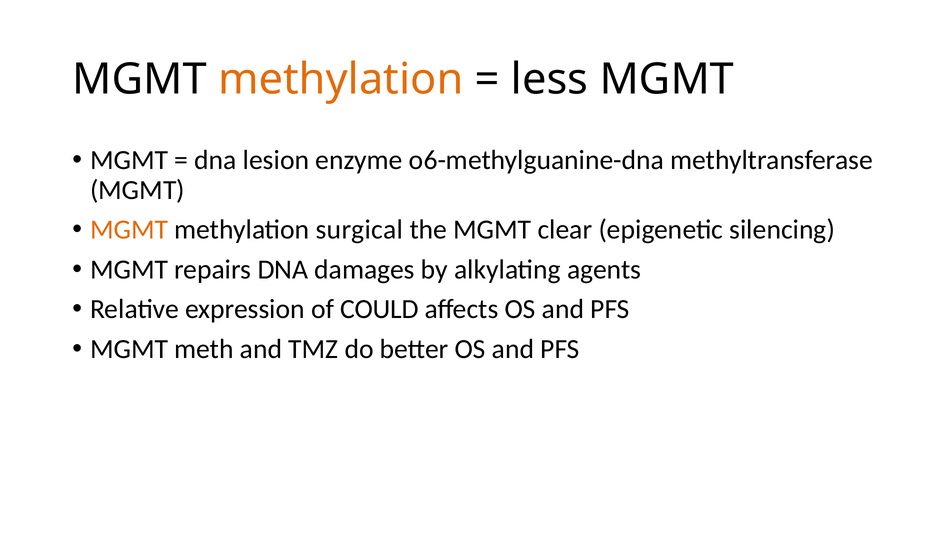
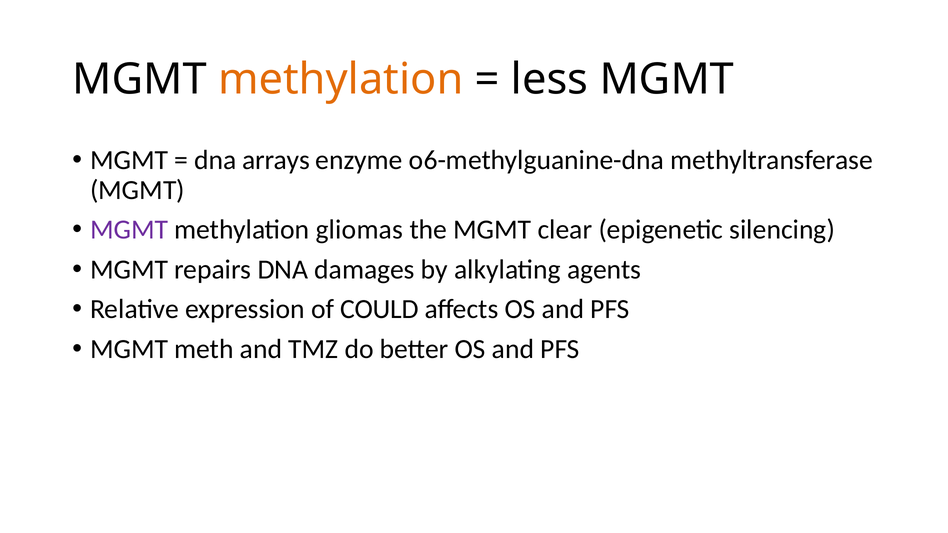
lesion: lesion -> arrays (276, 160)
MGMT colour: orange -> purple (129, 230)
surgical: surgical -> gliomas (359, 230)
